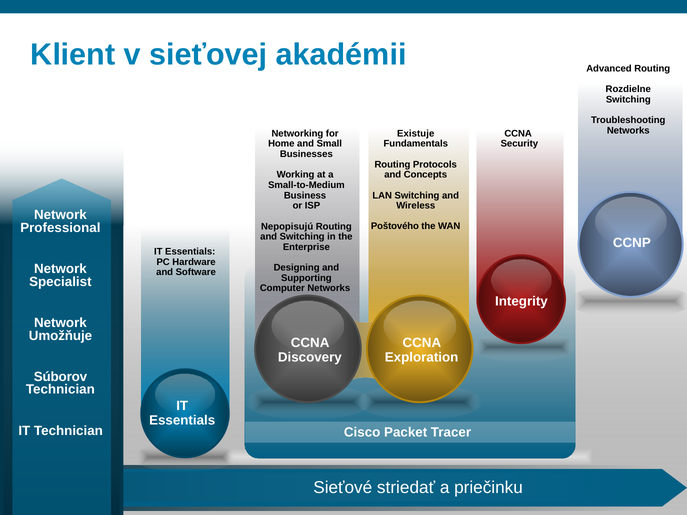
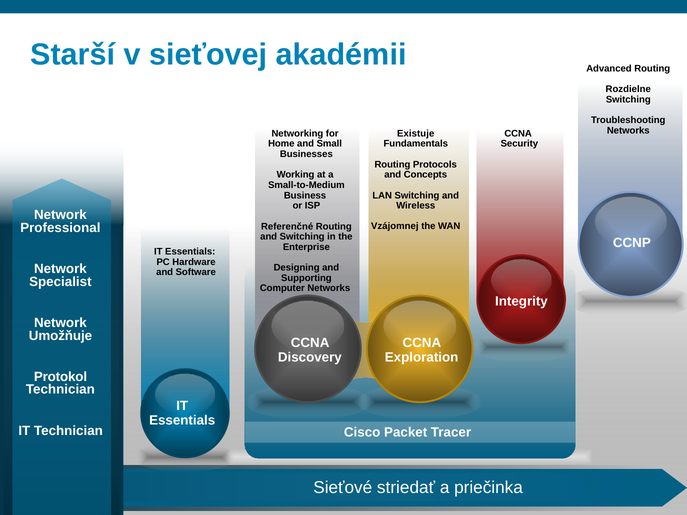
Klient: Klient -> Starší (73, 55)
Poštového: Poštového -> Vzájomnej (395, 226)
Nepopisujú: Nepopisujú -> Referenčné (287, 226)
Súborov: Súborov -> Protokol (60, 377)
priečinku: priečinku -> priečinka (489, 488)
